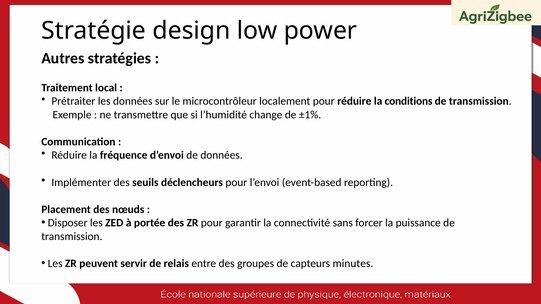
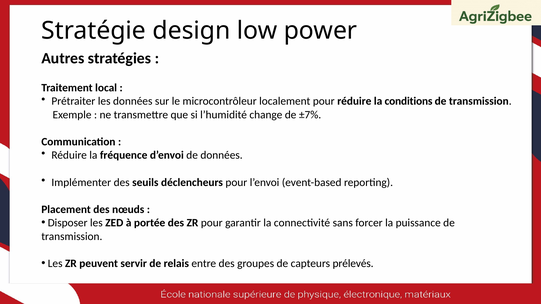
±1%: ±1% -> ±7% (310, 115)
minutes: minutes -> prélevés (353, 264)
